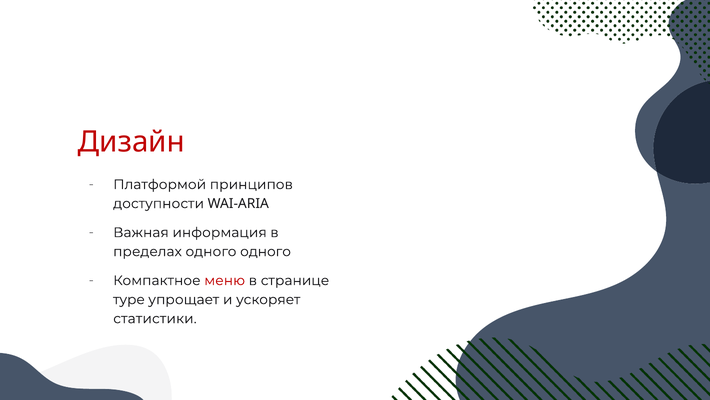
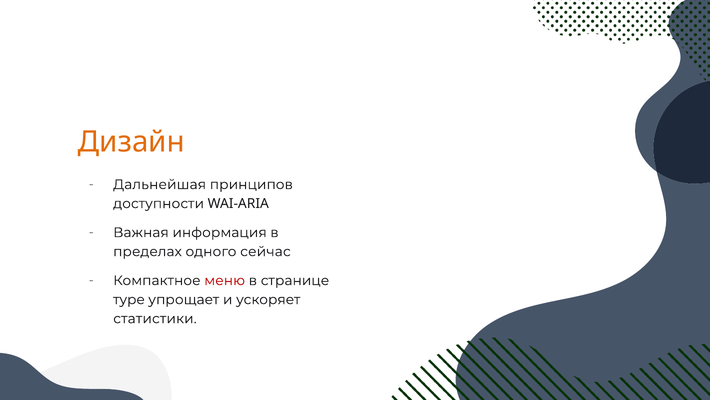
Дизайн colour: red -> orange (131, 142)
Платформой: Платформой -> Дальнейшая (160, 184)
одного одного: одного -> сейчас (265, 251)
